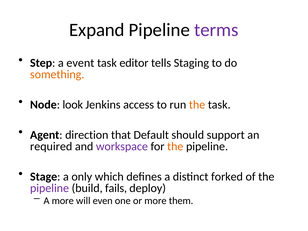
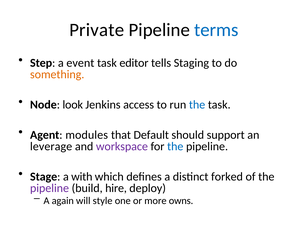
Expand: Expand -> Private (97, 30)
terms colour: purple -> blue (216, 30)
the colour: orange -> blue (197, 105)
direction: direction -> modules (87, 135)
required: required -> leverage (51, 147)
the colour: orange -> blue (175, 147)
only: only -> with (82, 177)
fails: fails -> hire (116, 188)
A more: more -> again (63, 201)
even: even -> style (103, 201)
them: them -> owns (181, 201)
